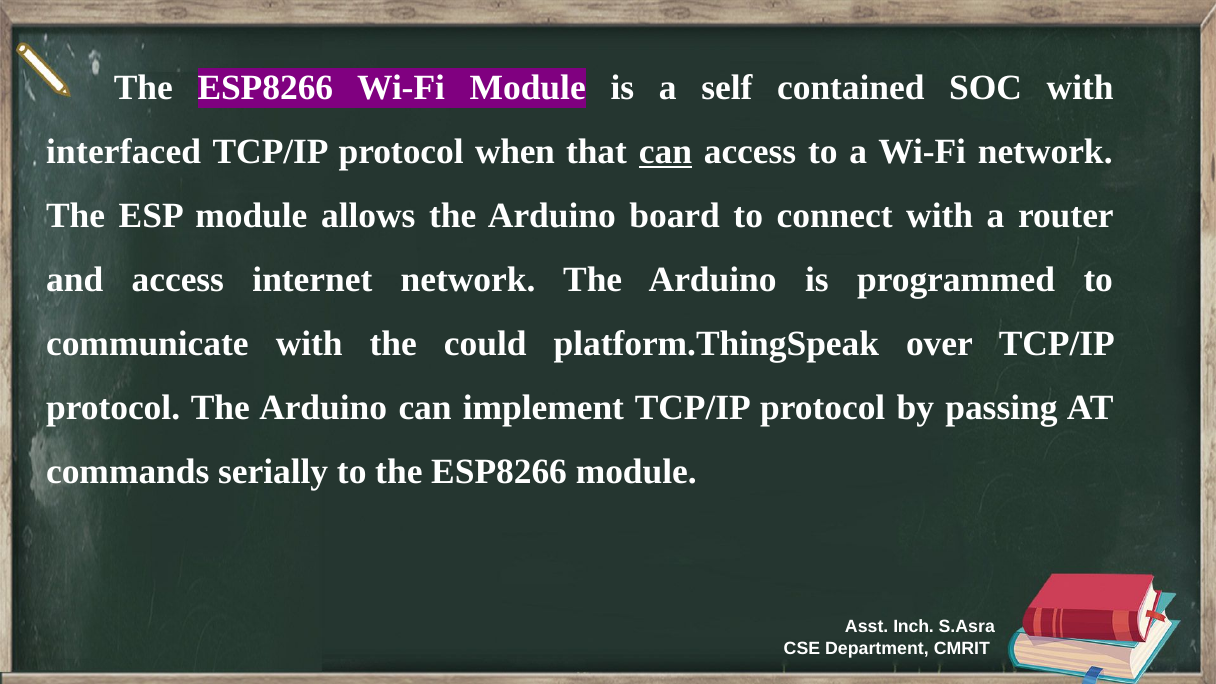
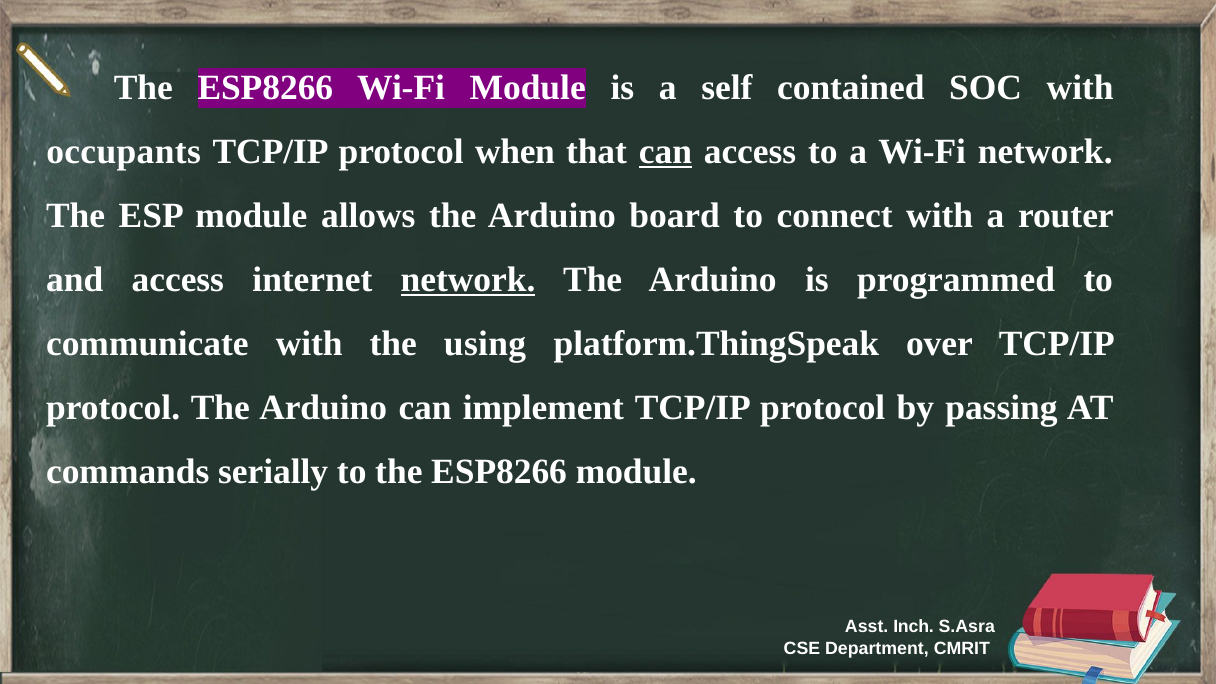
interfaced: interfaced -> occupants (124, 152)
network underline: none -> present (468, 280)
could: could -> using (485, 344)
